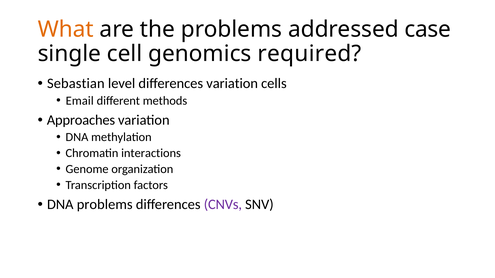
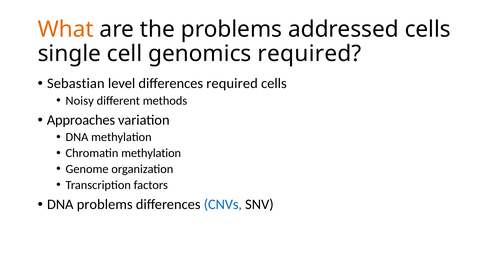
addressed case: case -> cells (428, 29)
differences variation: variation -> required (232, 84)
Email: Email -> Noisy (80, 101)
Chromatin interactions: interactions -> methylation (151, 153)
CNVs colour: purple -> blue (223, 205)
